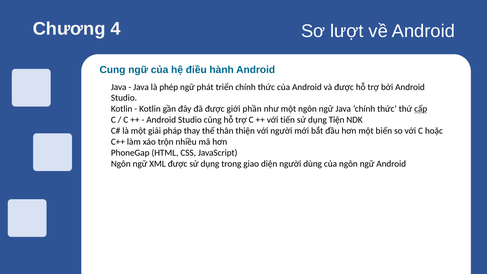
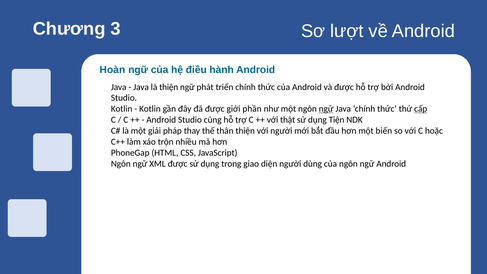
4: 4 -> 3 (116, 29)
Cung: Cung -> Hoàn (112, 70)
là phép: phép -> thiện (169, 87)
ngữ underline: none -> present (326, 109)
tiến: tiến -> thật (288, 120)
